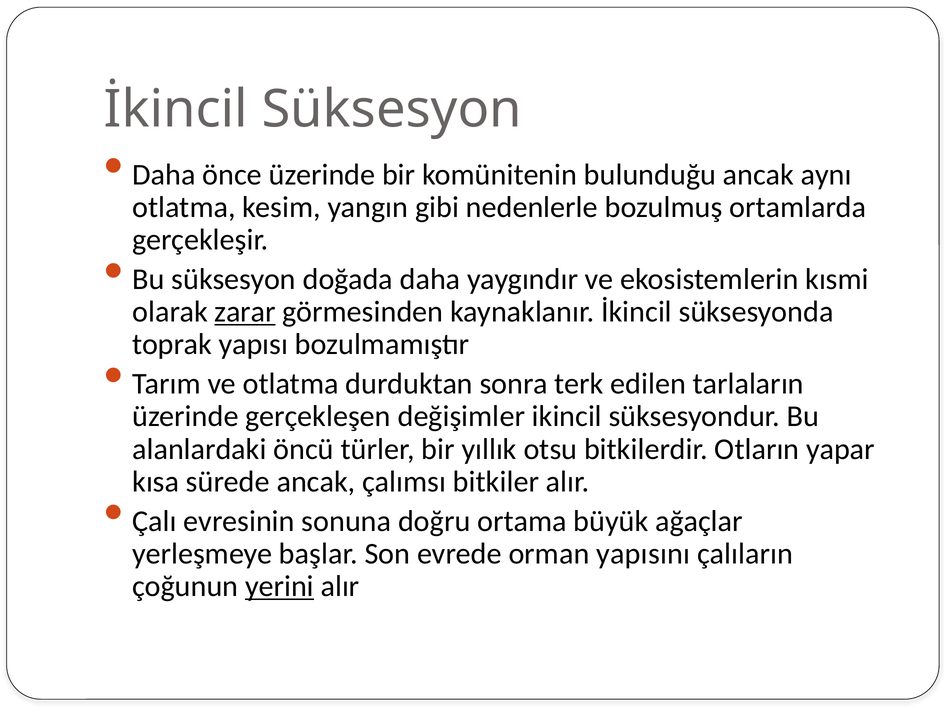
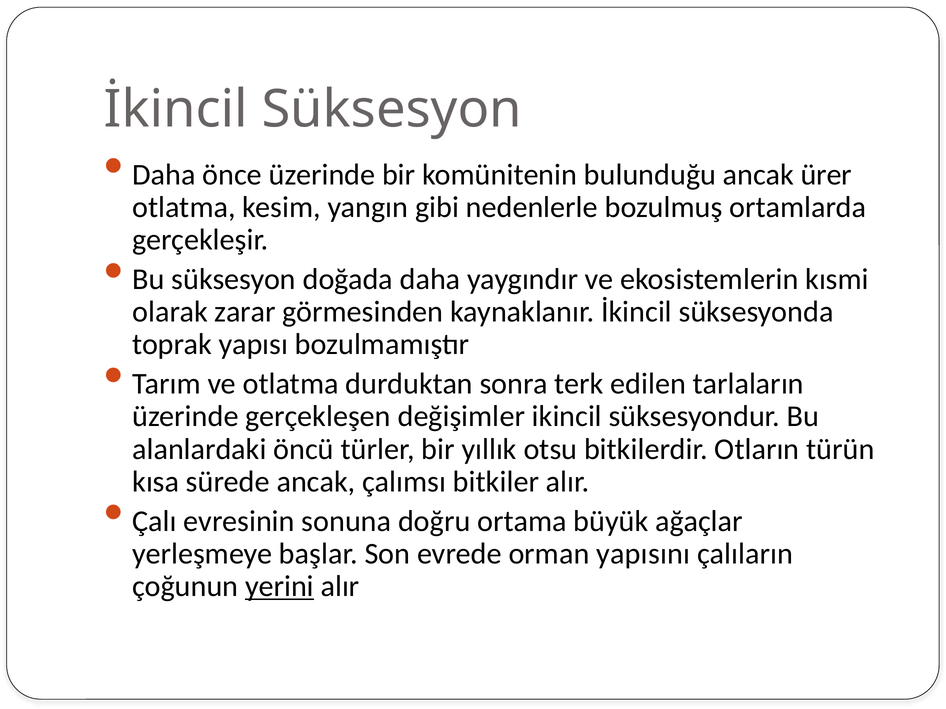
aynı: aynı -> ürer (826, 175)
zarar underline: present -> none (245, 312)
yapar: yapar -> türün (840, 449)
